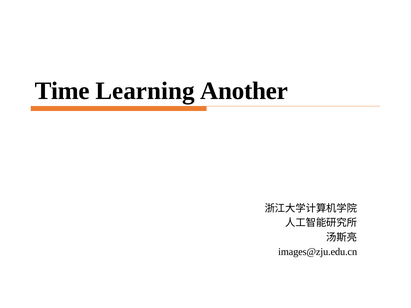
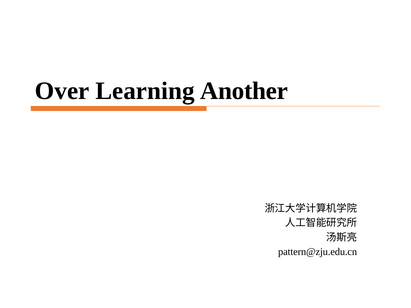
Time: Time -> Over (62, 91)
images@zju.edu.cn: images@zju.edu.cn -> pattern@zju.edu.cn (318, 252)
